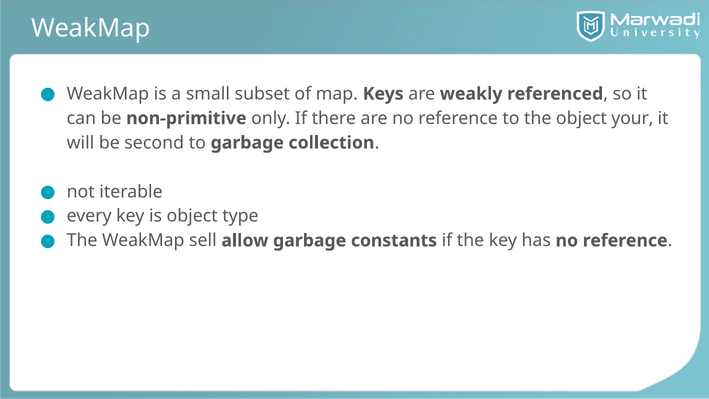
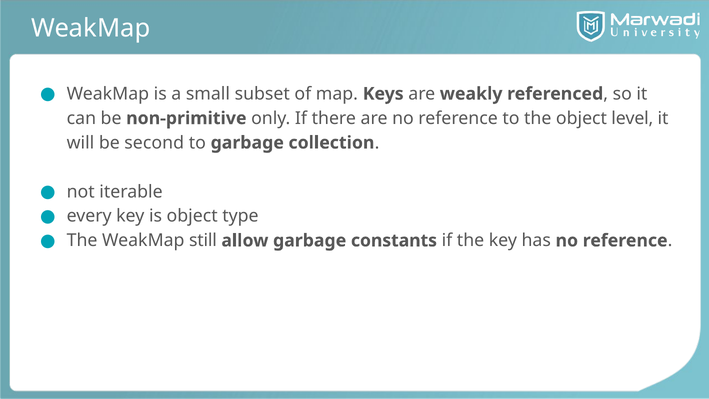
your: your -> level (632, 118)
sell: sell -> still (203, 240)
